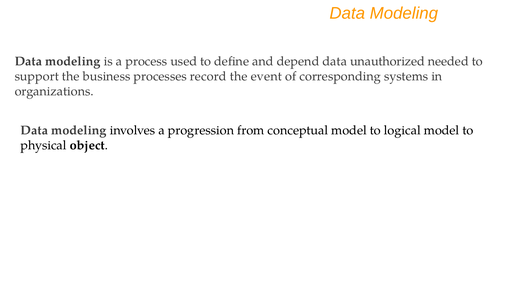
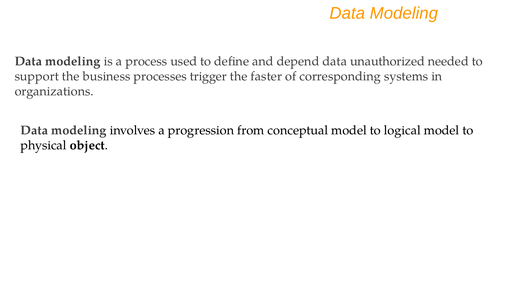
record: record -> trigger (208, 76)
event: event -> faster (266, 76)
